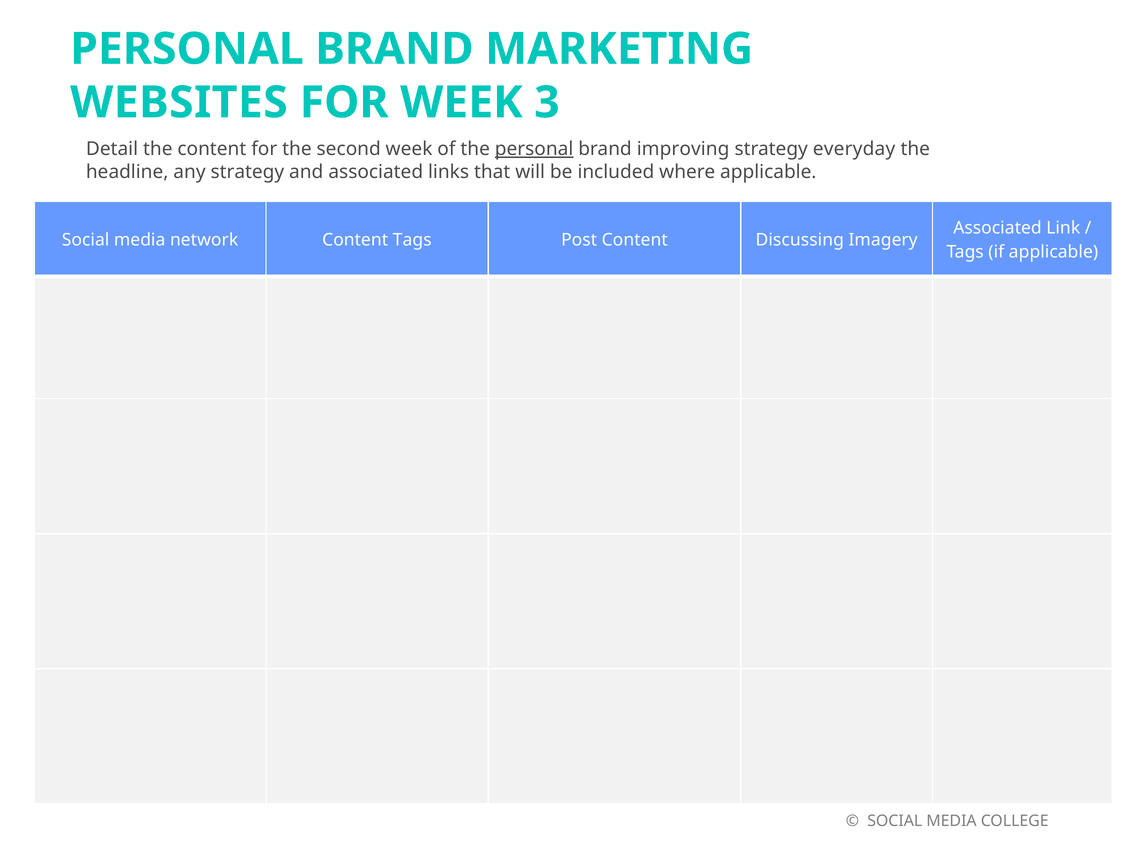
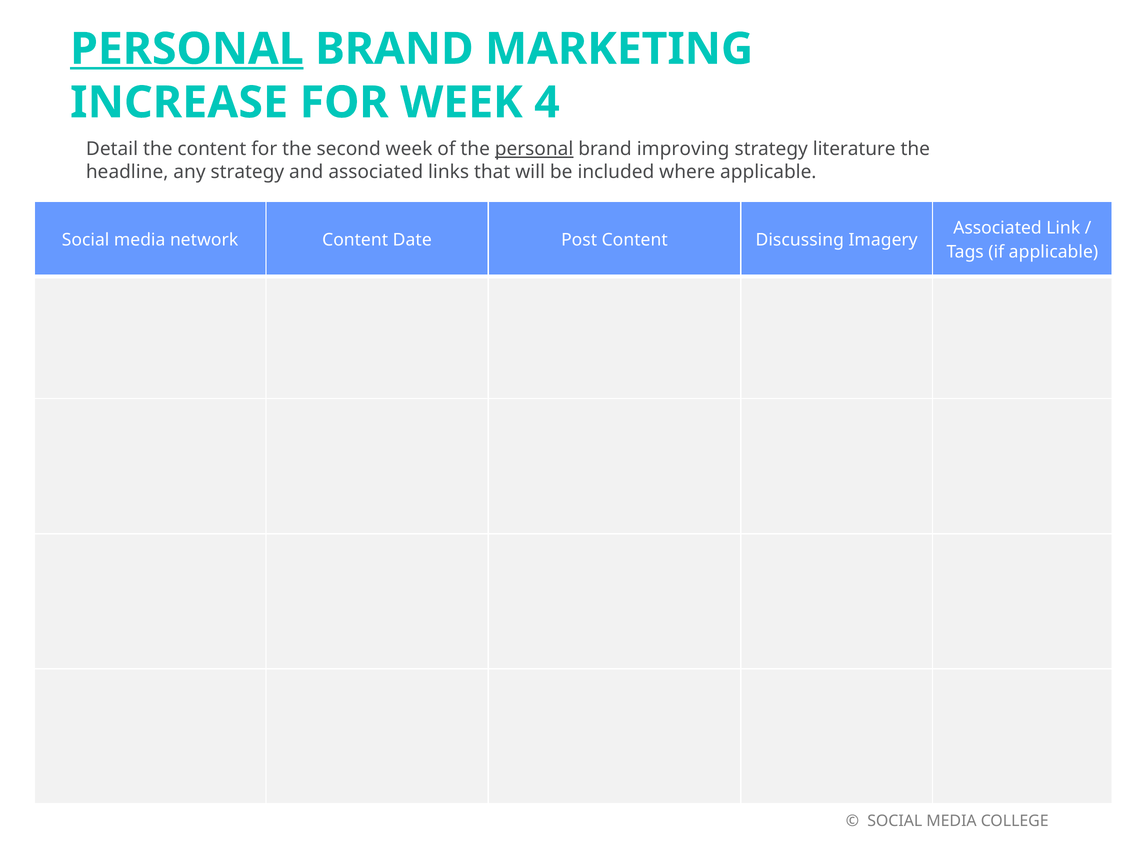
PERSONAL underline: none -> present (187, 49)
WEBSITES: WEBSITES -> INCREASE (179, 103)
3: 3 -> 4 (547, 103)
everyday: everyday -> literature (854, 149)
Content Tags: Tags -> Date (412, 240)
